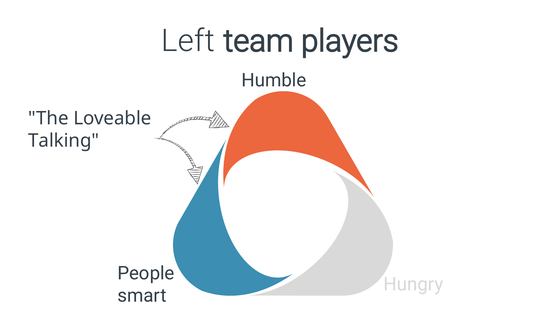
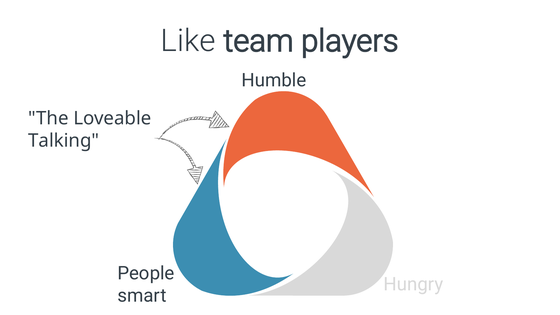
Left: Left -> Like (188, 41)
